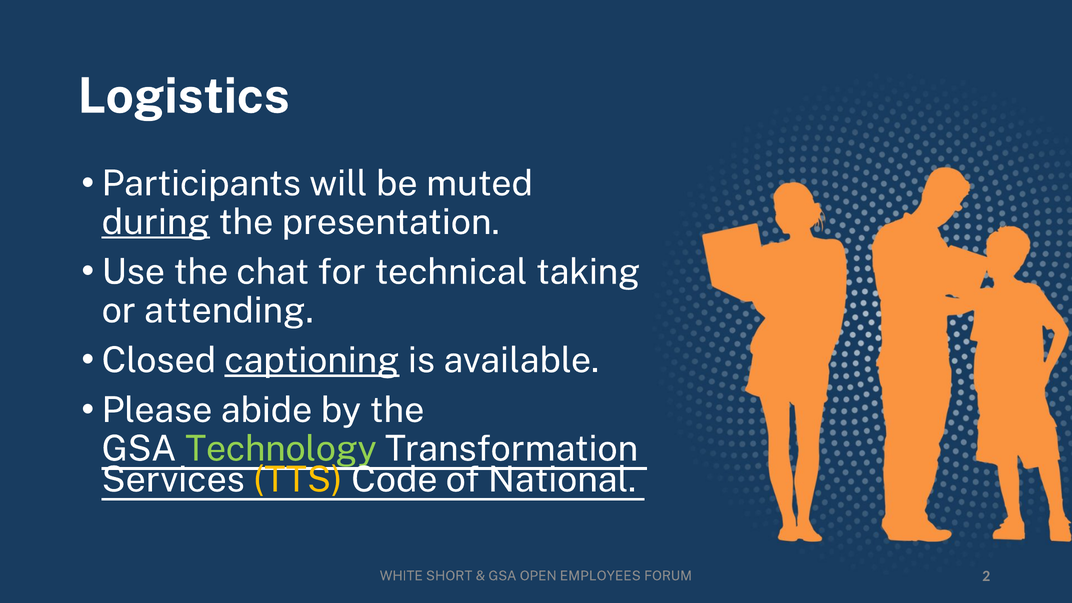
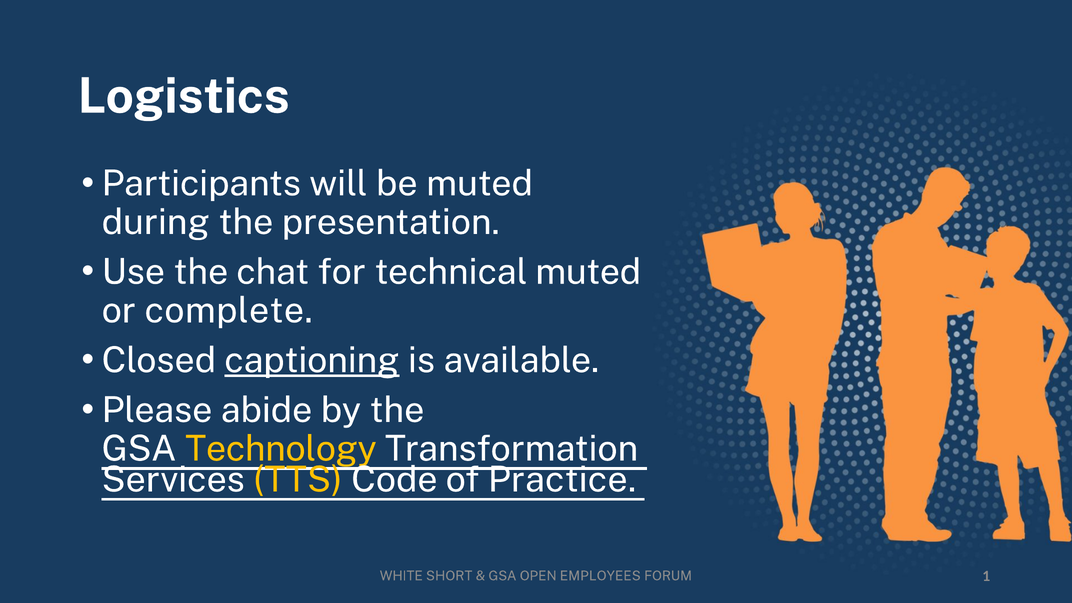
during underline: present -> none (156, 222)
technical taking: taking -> muted (588, 272)
attending: attending -> complete (229, 311)
Technology colour: light green -> yellow (281, 449)
National: National -> Practice (562, 480)
2: 2 -> 1 (986, 576)
